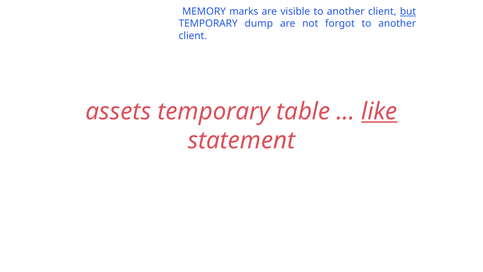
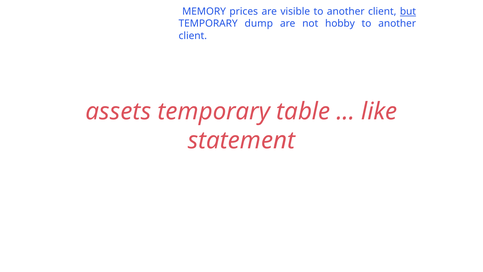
marks: marks -> prices (244, 12)
forgot: forgot -> hobby (340, 24)
like underline: present -> none (379, 112)
